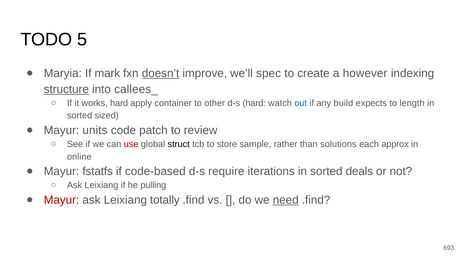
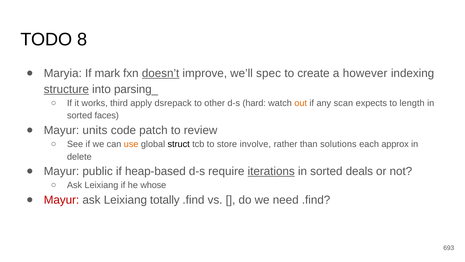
5: 5 -> 8 (82, 39)
callees_: callees_ -> parsing_ (136, 89)
works hard: hard -> third (119, 103)
container: container -> dsrepack (173, 103)
out colour: blue -> orange (301, 103)
build: build -> scan (343, 103)
sized: sized -> faces (107, 115)
use colour: red -> orange (131, 144)
sample: sample -> involve (255, 144)
online: online -> delete (79, 156)
fstatfs: fstatfs -> public (98, 171)
code-based: code-based -> heap-based (155, 171)
iterations underline: none -> present (271, 171)
pulling: pulling -> whose (153, 185)
need underline: present -> none (286, 200)
